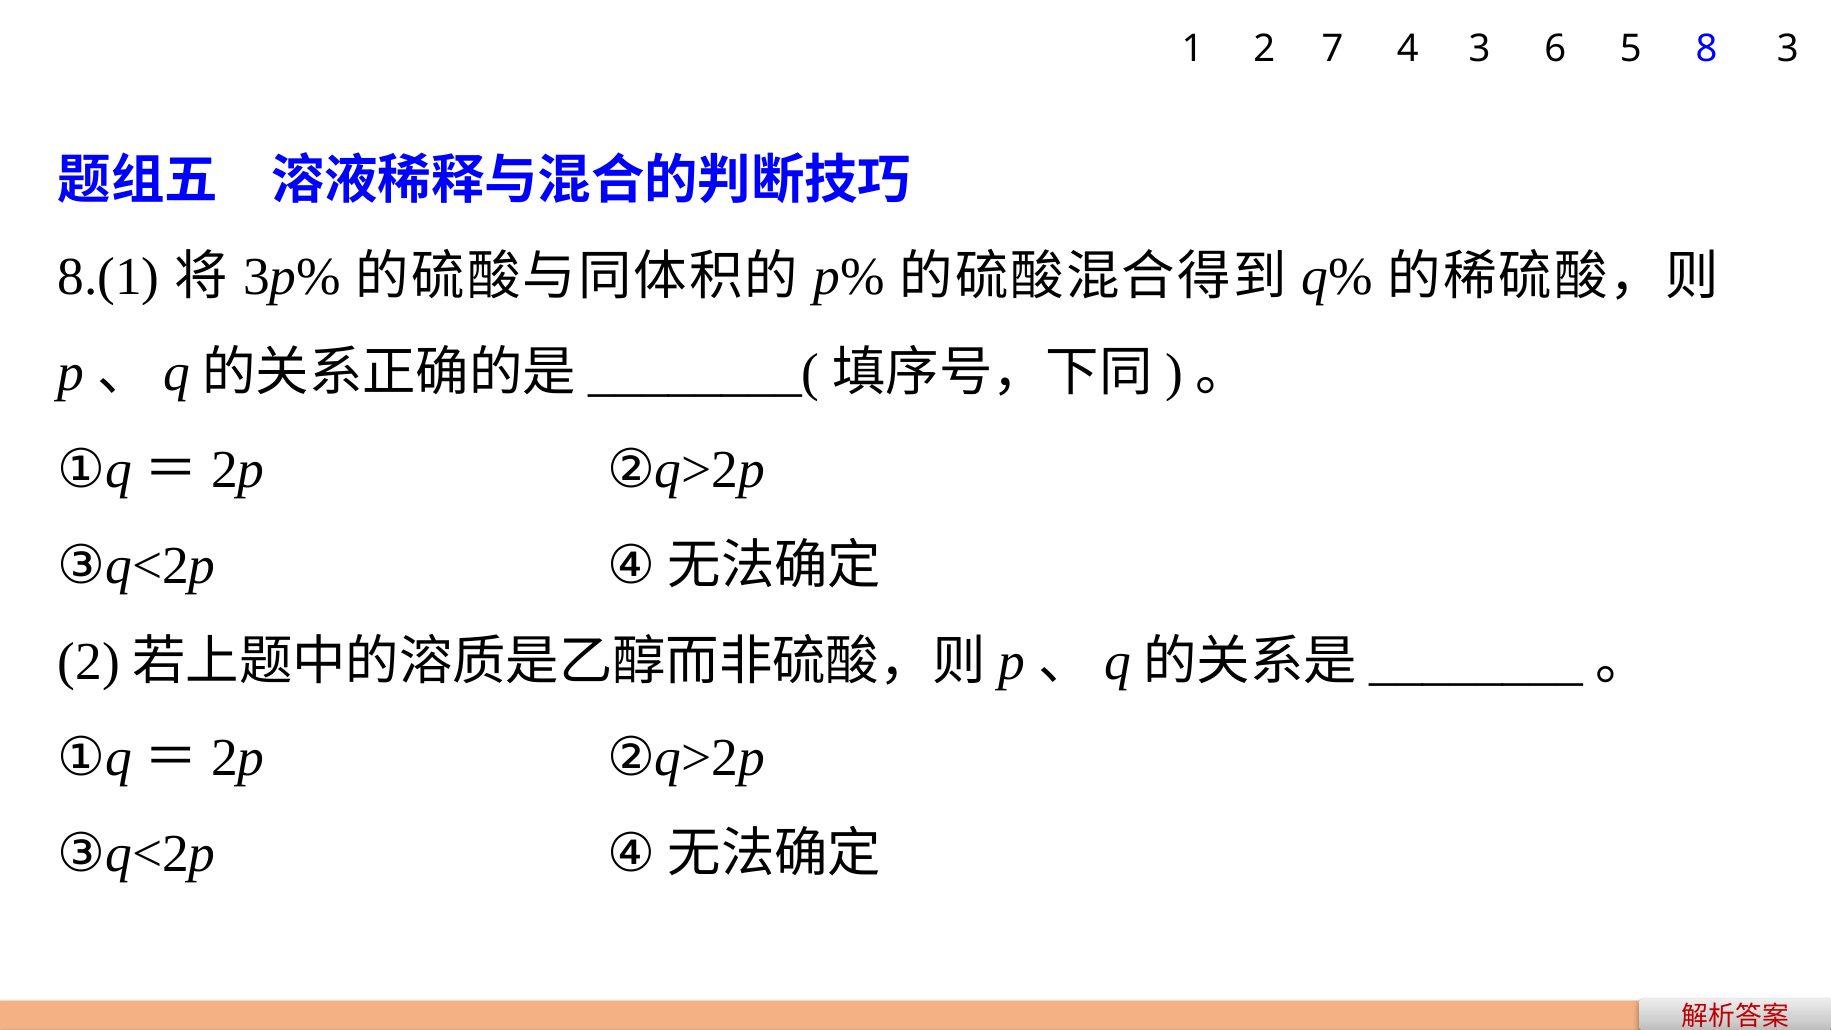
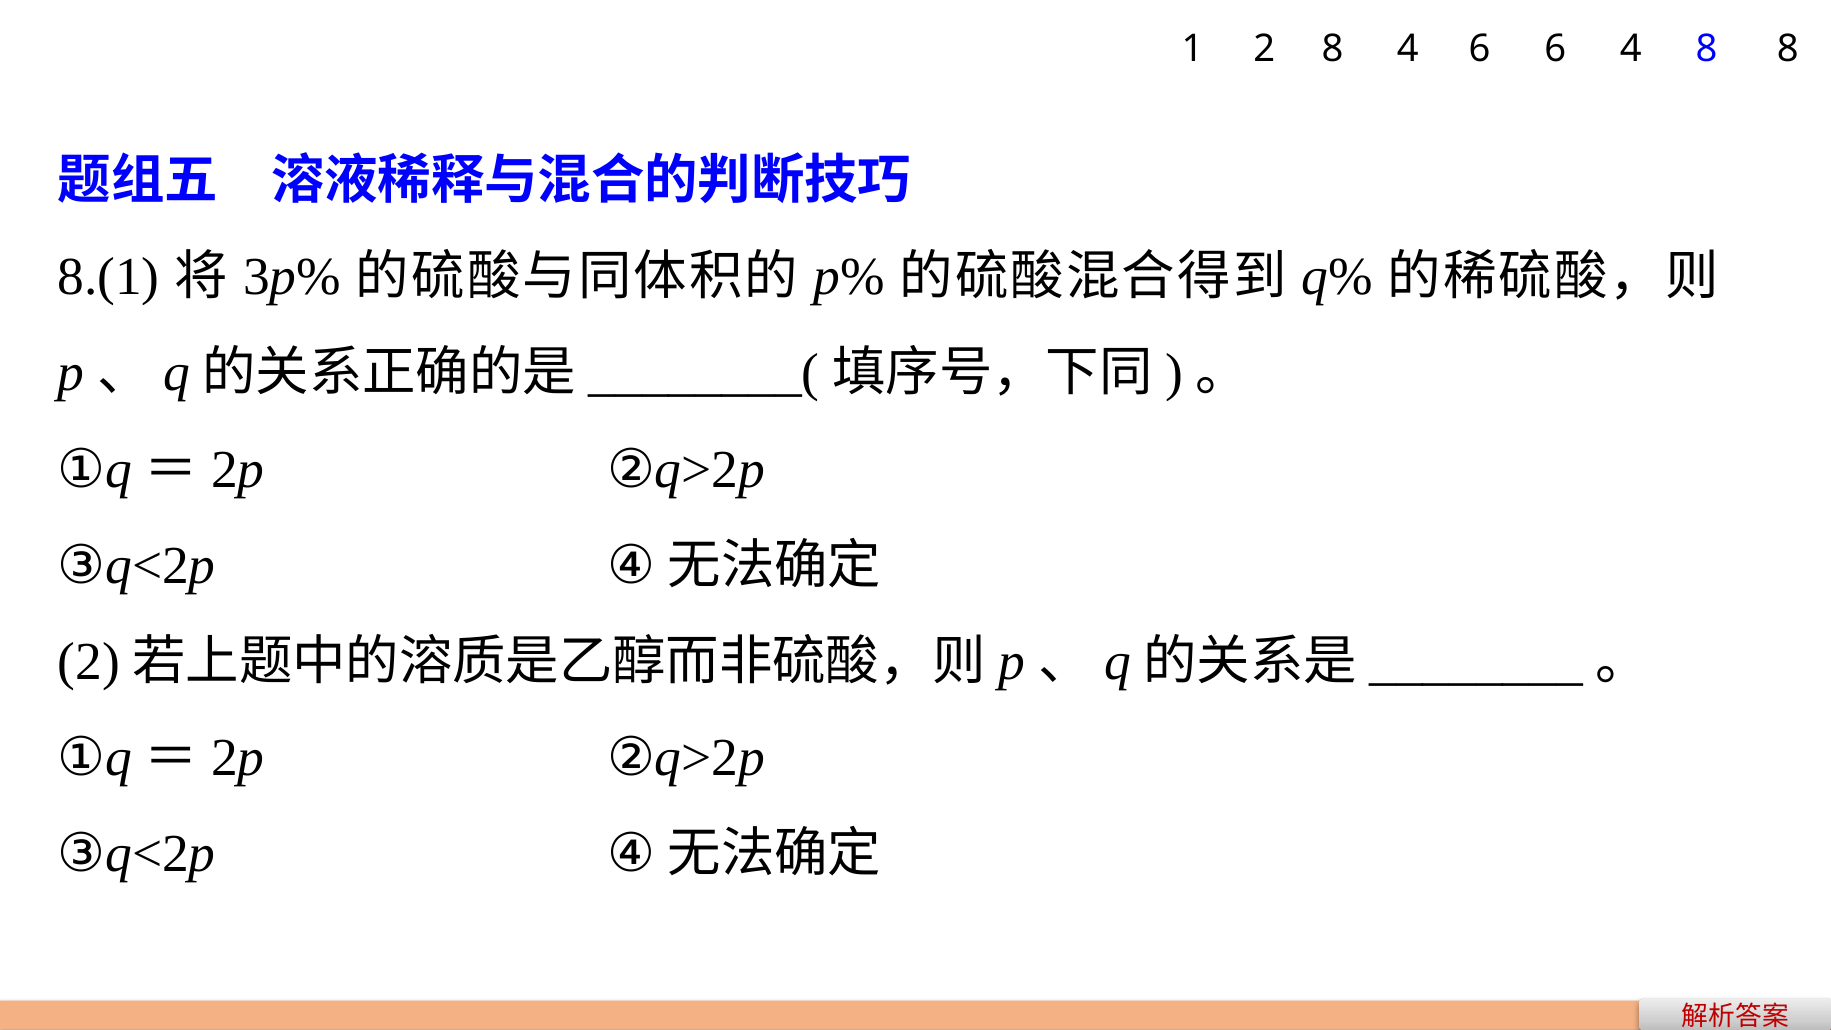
2 7: 7 -> 8 (1332, 49)
4 3: 3 -> 6 (1479, 49)
6 5: 5 -> 4 (1631, 49)
8 3: 3 -> 8 (1788, 49)
